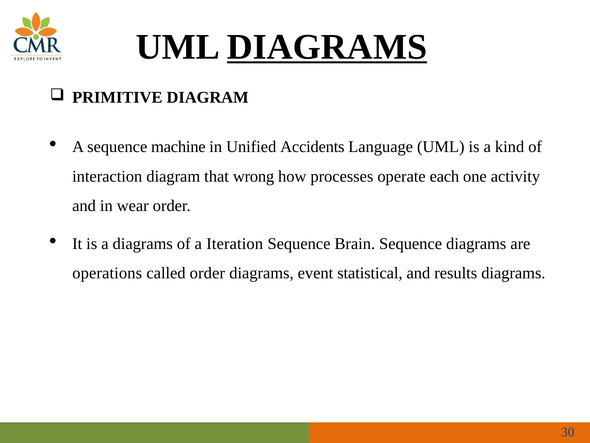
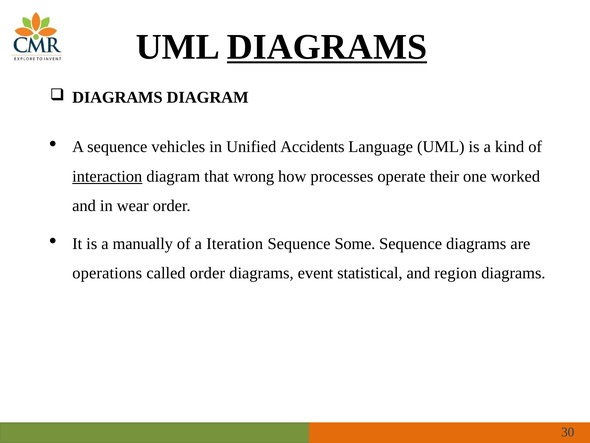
PRIMITIVE: PRIMITIVE -> DIAGRAMS (117, 97)
machine: machine -> vehicles (178, 147)
interaction underline: none -> present (107, 176)
each: each -> their (444, 176)
activity: activity -> worked (515, 176)
a diagrams: diagrams -> manually (143, 243)
Brain: Brain -> Some (355, 243)
results: results -> region (456, 273)
